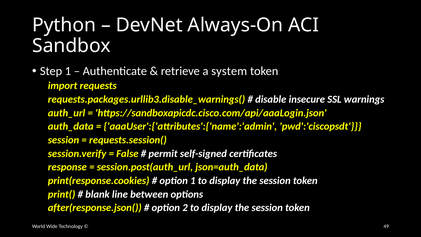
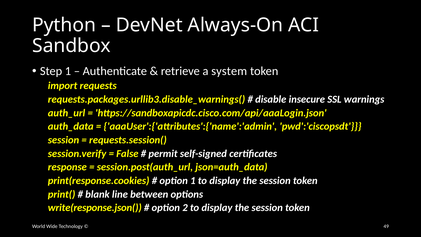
after(response.json(: after(response.json( -> write(response.json( (95, 208)
